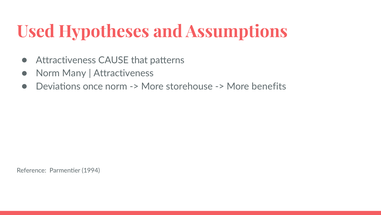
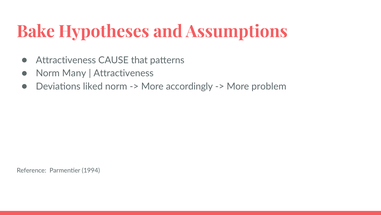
Used: Used -> Bake (36, 31)
once: once -> liked (93, 86)
storehouse: storehouse -> accordingly (189, 86)
benefits: benefits -> problem (269, 86)
